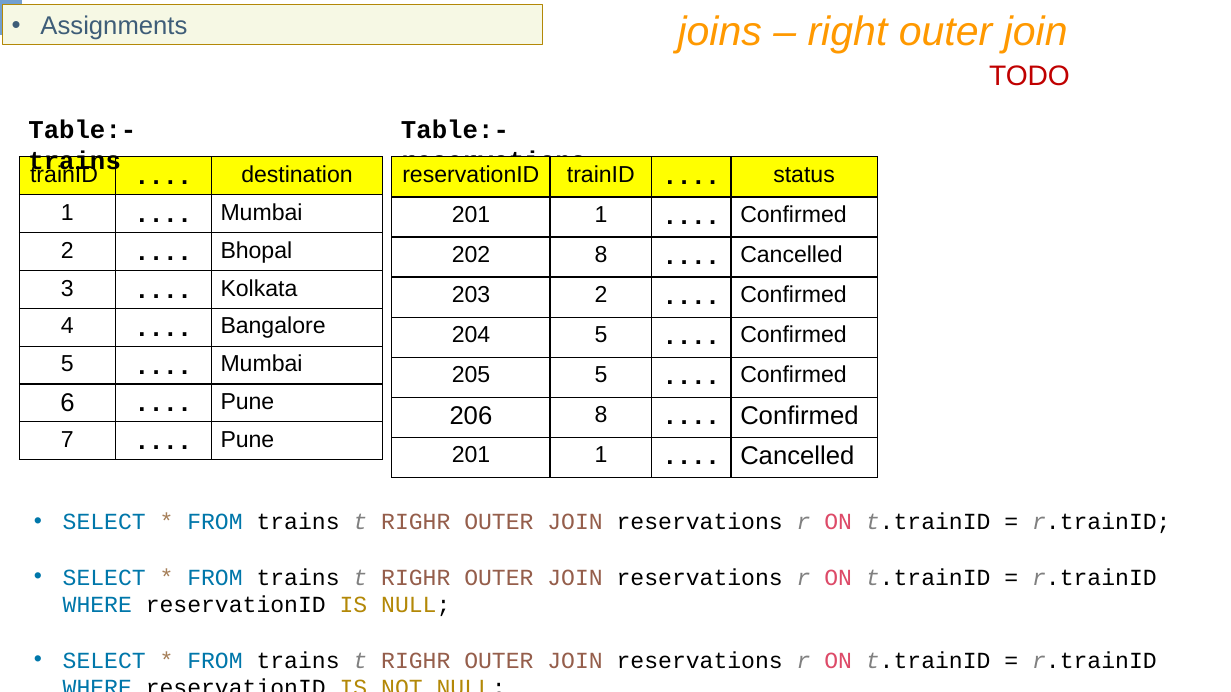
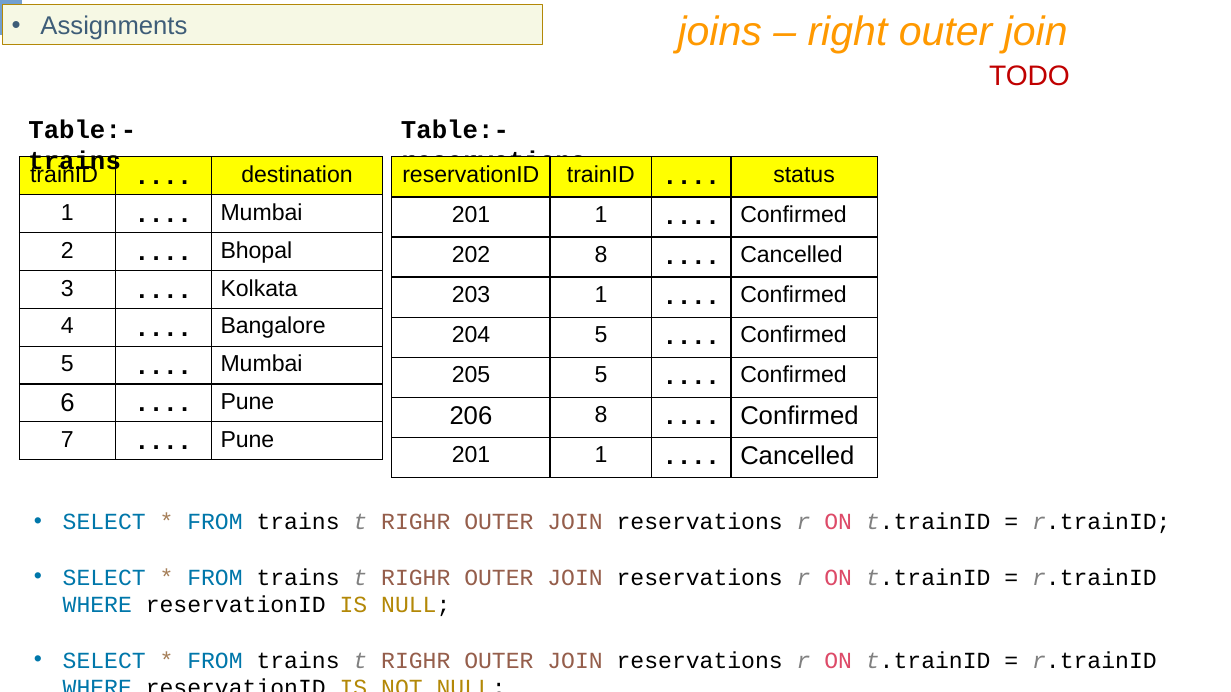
203 2: 2 -> 1 (601, 295)
